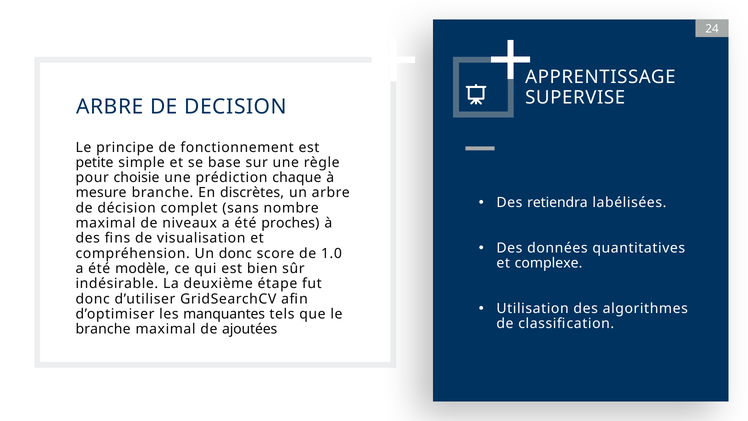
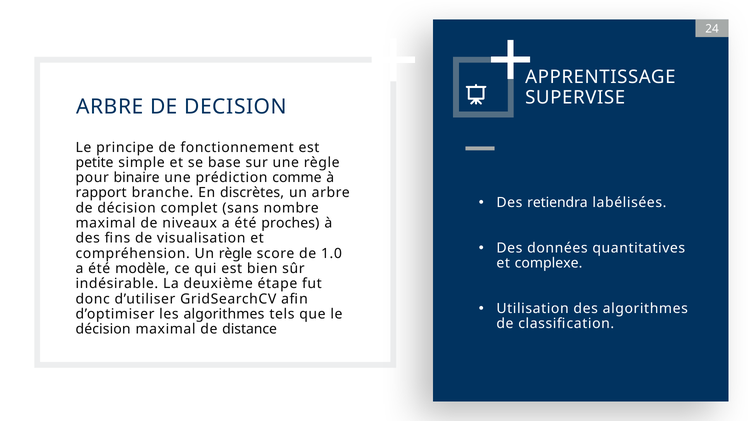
choisie: choisie -> binaire (137, 178)
chaque: chaque -> comme (297, 178)
mesure: mesure -> rapport (101, 193)
Un donc: donc -> règle (235, 253)
les manquantes: manquantes -> algorithmes (224, 314)
branche: branche -> décision (103, 329)
ajoutées: ajoutées -> distance (250, 329)
